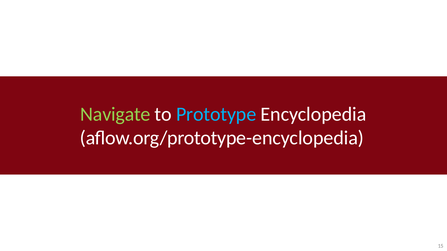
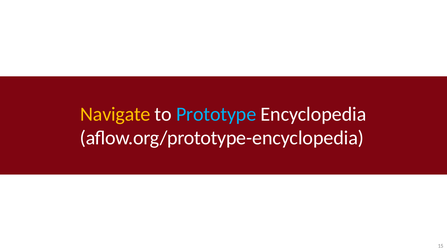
Navigate colour: light green -> yellow (115, 114)
